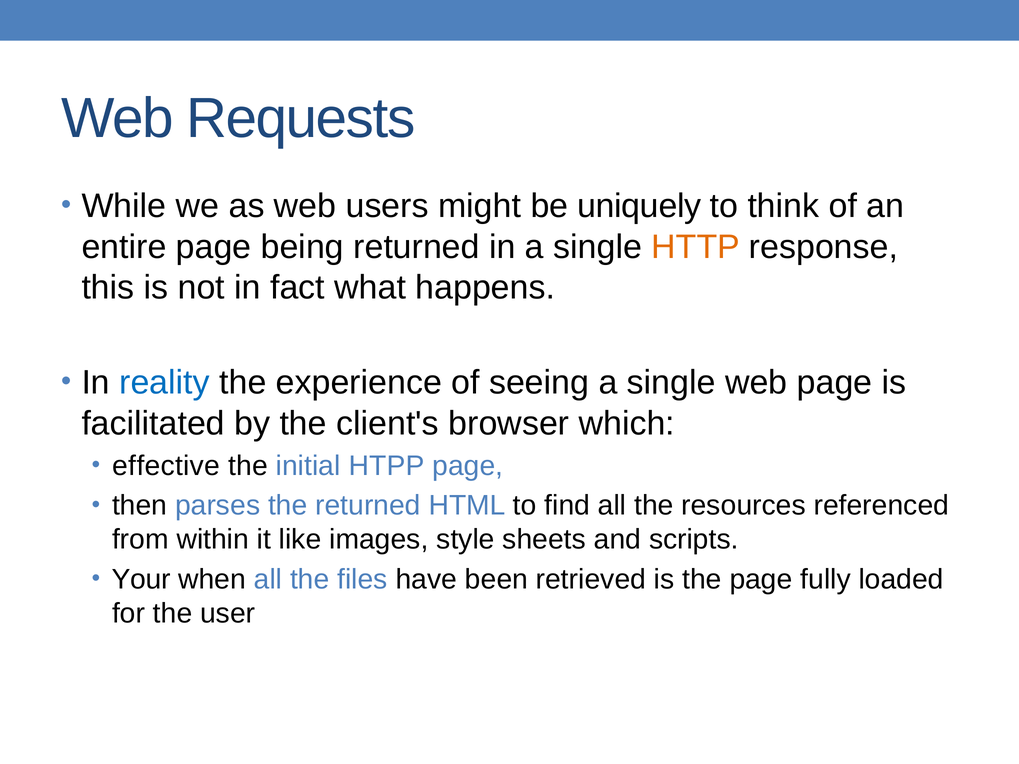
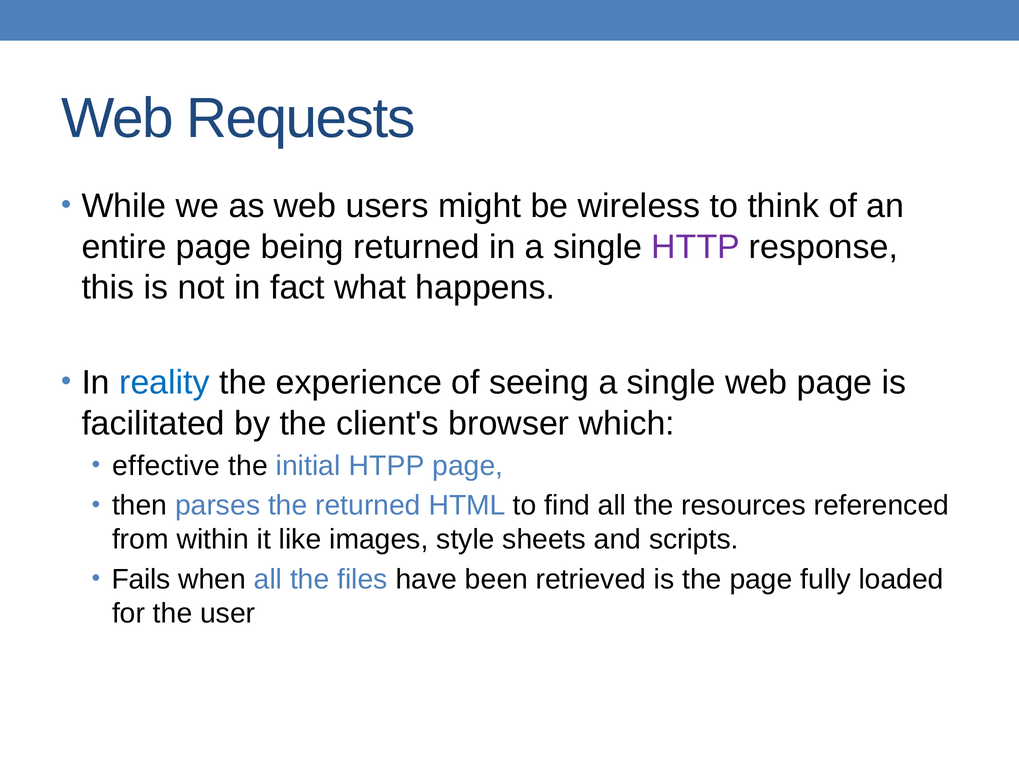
uniquely: uniquely -> wireless (639, 206)
HTTP colour: orange -> purple (696, 247)
Your: Your -> Fails (141, 579)
